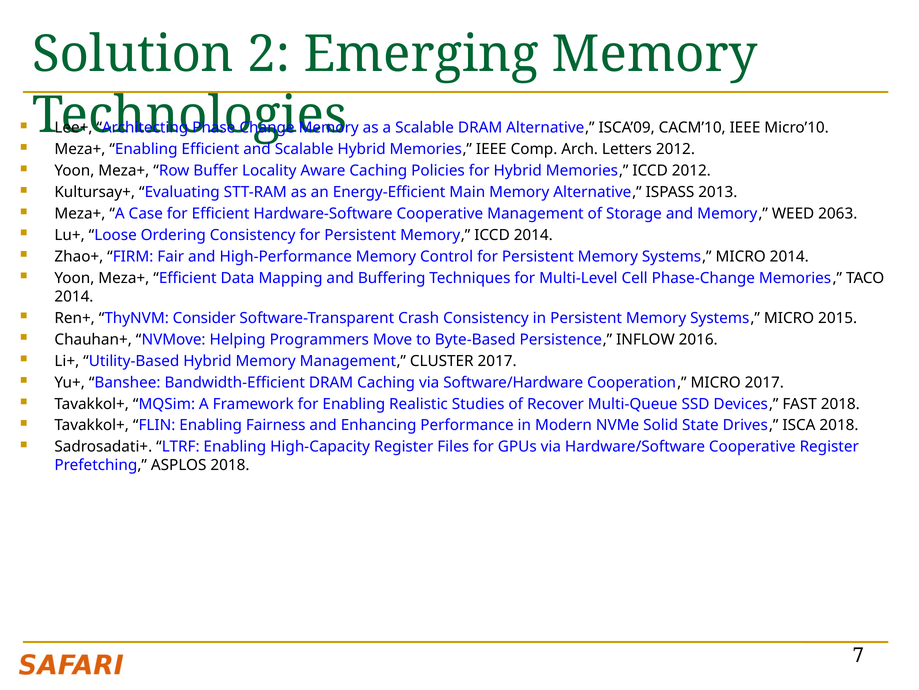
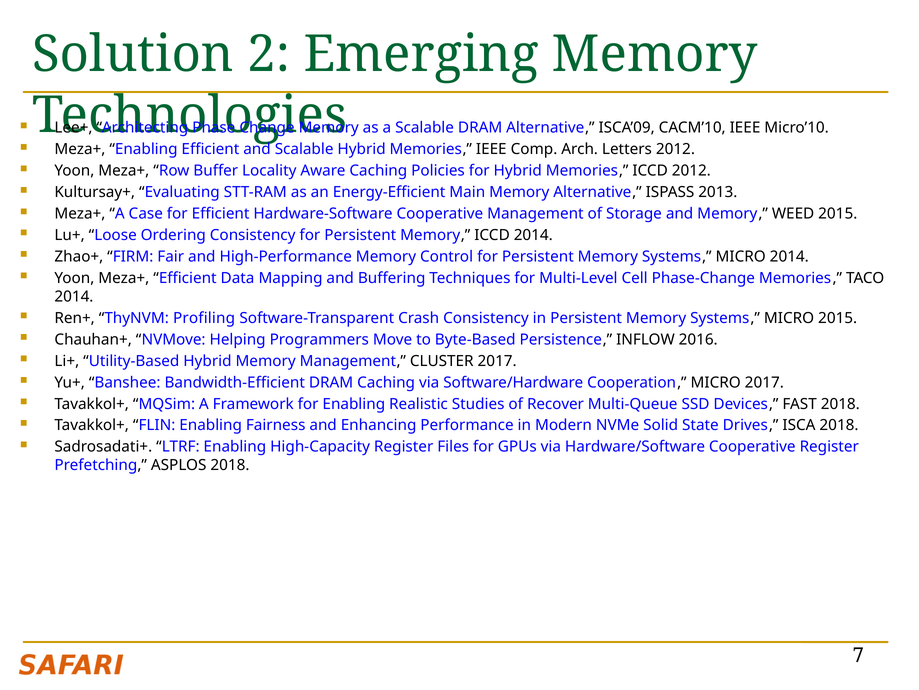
WEED 2063: 2063 -> 2015 (838, 213)
Consider: Consider -> Profiling (204, 318)
